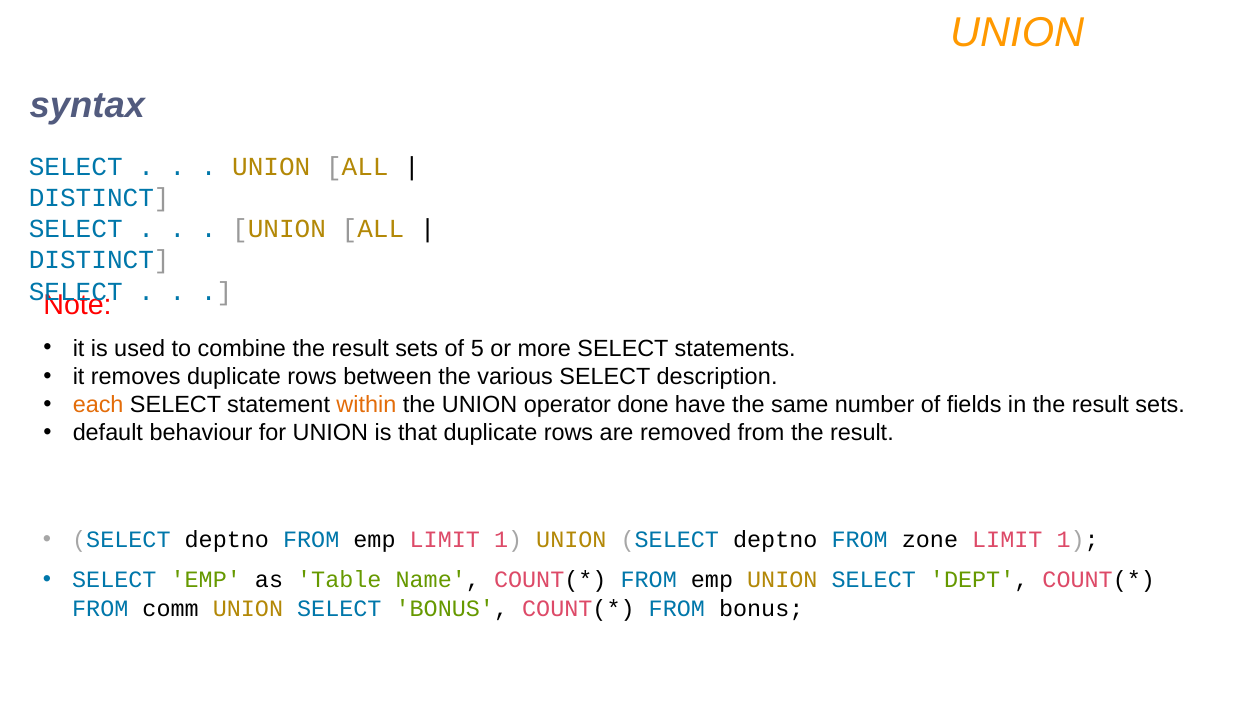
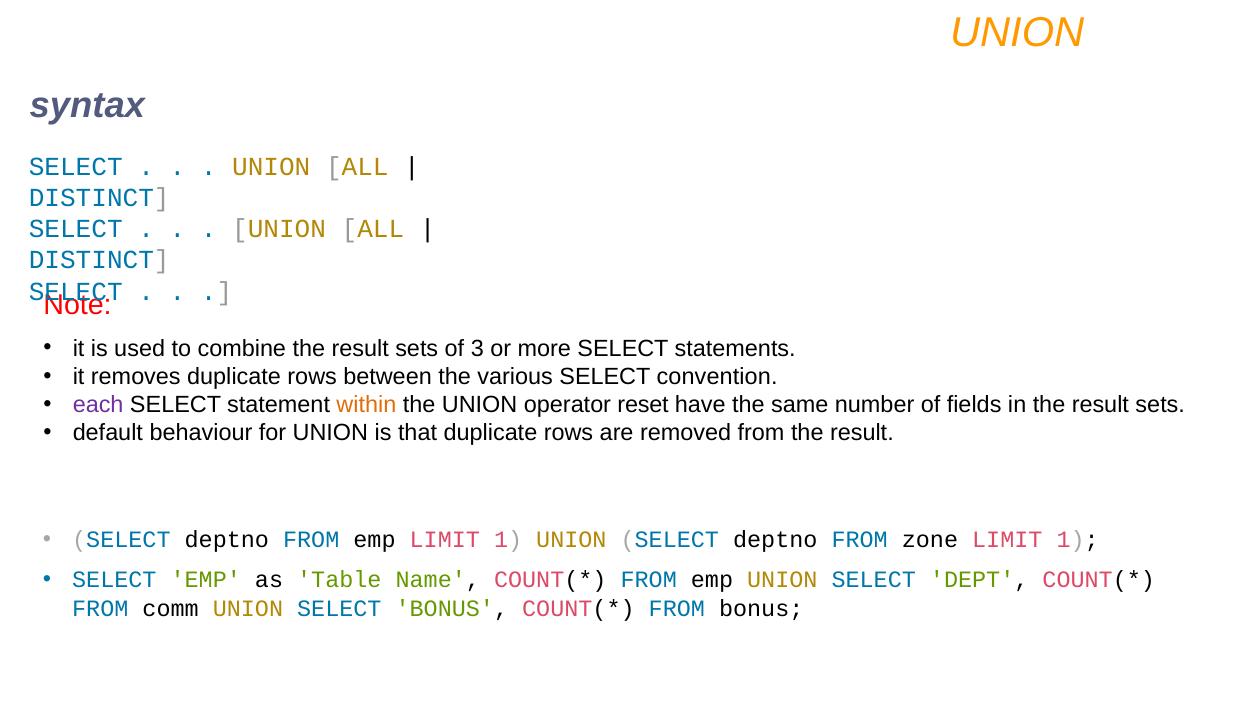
5: 5 -> 3 (477, 349)
description: description -> convention (717, 377)
each colour: orange -> purple (98, 405)
done: done -> reset (643, 405)
